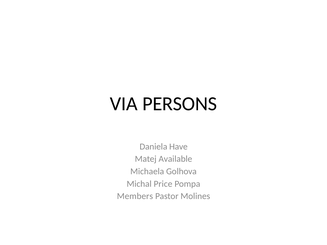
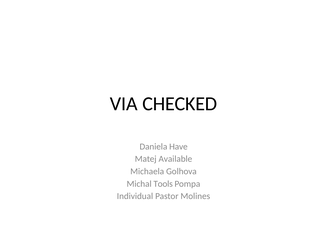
PERSONS: PERSONS -> CHECKED (180, 104)
Price: Price -> Tools (163, 184)
Members: Members -> Individual (135, 196)
